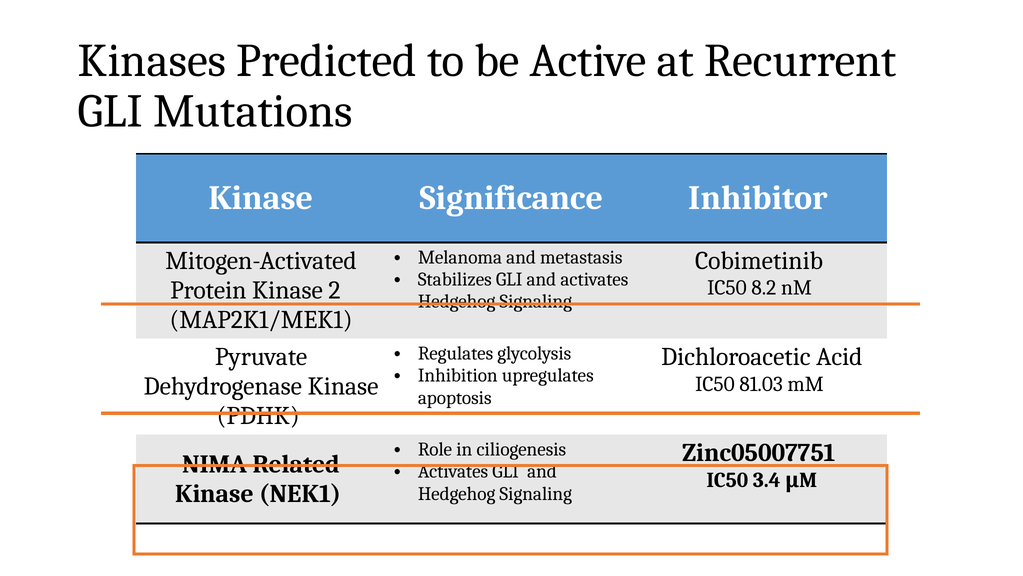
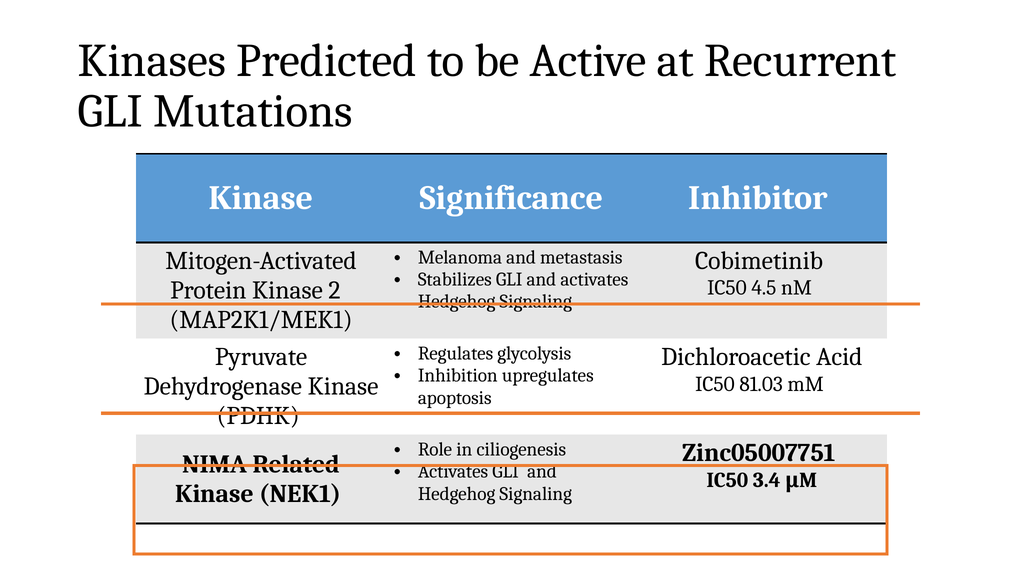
8.2: 8.2 -> 4.5 (764, 288)
